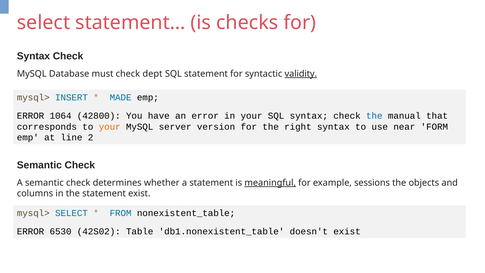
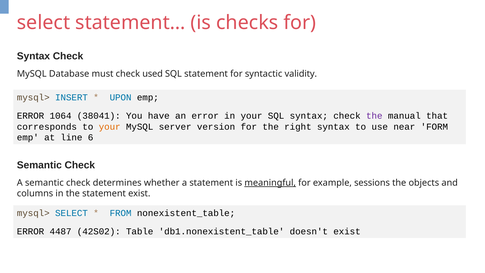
dept: dept -> used (153, 74)
validity underline: present -> none (301, 74)
MADE: MADE -> UPON (121, 97)
42800: 42800 -> 38041 (99, 116)
the colour: blue -> purple (374, 116)
2: 2 -> 6 (91, 137)
6530: 6530 -> 4487 (61, 231)
